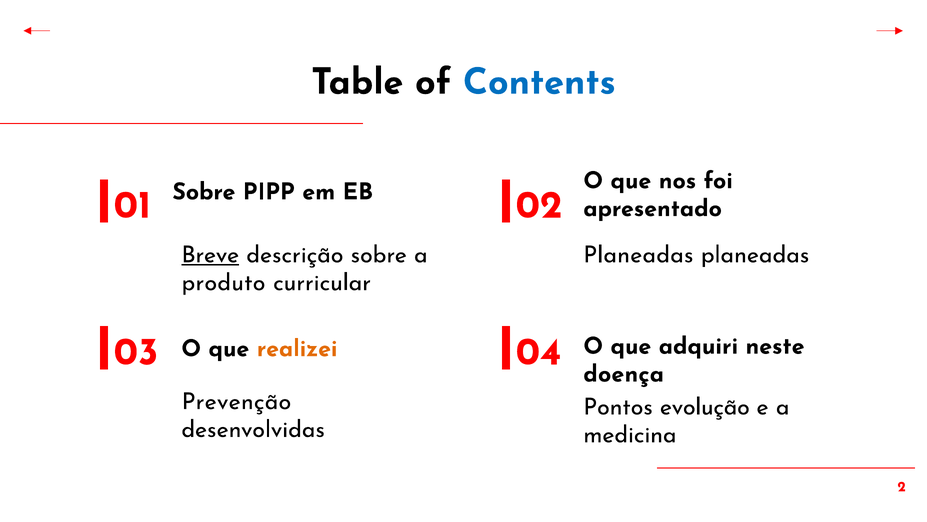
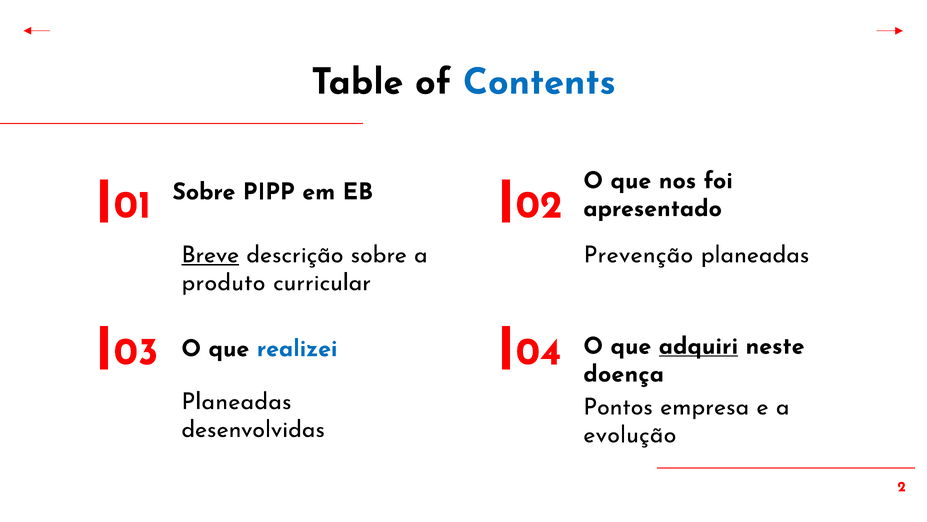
Planeadas: Planeadas -> Prevenção (638, 254)
adquiri underline: none -> present (698, 346)
realizei colour: orange -> blue (297, 348)
Prevenção: Prevenção -> Planeadas (236, 401)
evolução: evolução -> empresa (705, 406)
medicina: medicina -> evolução (630, 434)
